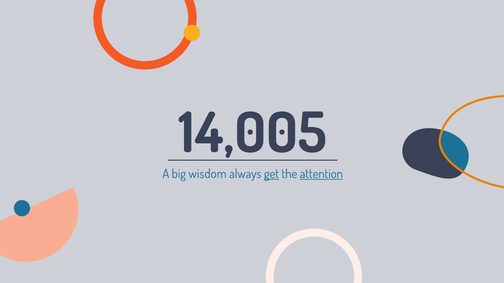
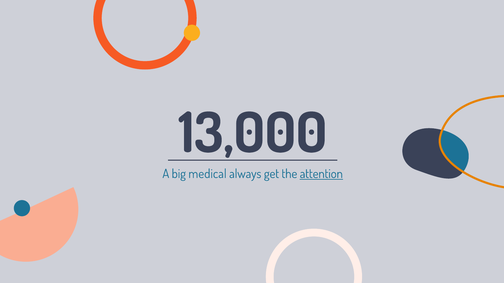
14,005: 14,005 -> 13,000 (253, 134)
wisdom: wisdom -> medical (207, 174)
get underline: present -> none (271, 174)
